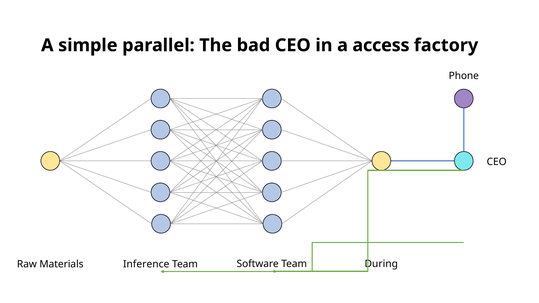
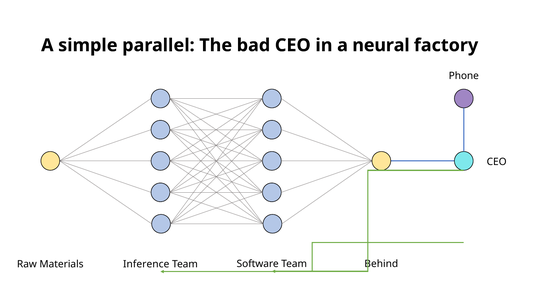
access: access -> neural (381, 45)
During: During -> Behind (381, 264)
